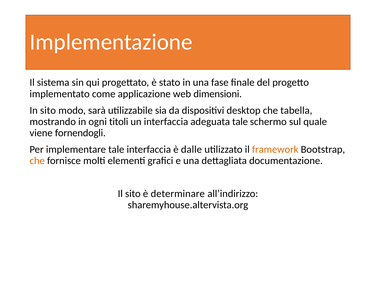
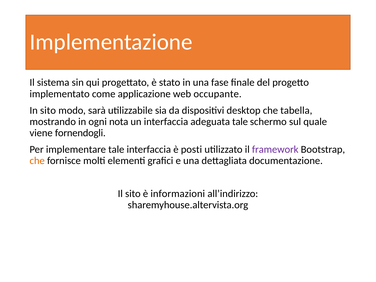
dimensioni: dimensioni -> occupante (218, 94)
titoli: titoli -> nota (119, 122)
dalle: dalle -> posti (191, 149)
framework colour: orange -> purple (275, 149)
determinare: determinare -> informazioni (178, 194)
